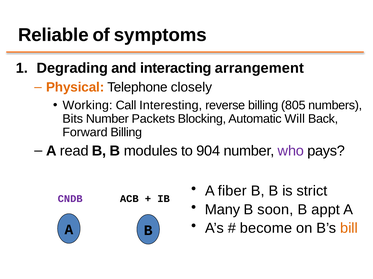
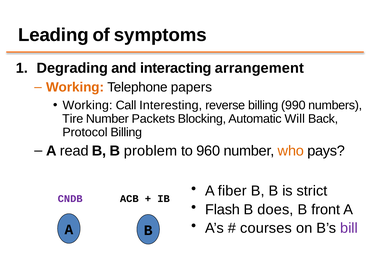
Reliable: Reliable -> Leading (53, 35)
Physical: Physical -> Working (75, 88)
closely: closely -> papers (191, 88)
805: 805 -> 990 (293, 106)
Bits: Bits -> Tire (73, 119)
Forward: Forward -> Protocol (85, 133)
modules: modules -> problem (151, 151)
904: 904 -> 960 (208, 151)
who colour: purple -> orange (291, 151)
Many: Many -> Flash (222, 210)
soon: soon -> does (275, 210)
appt: appt -> front (326, 210)
become: become -> courses (266, 229)
bill colour: orange -> purple (349, 229)
